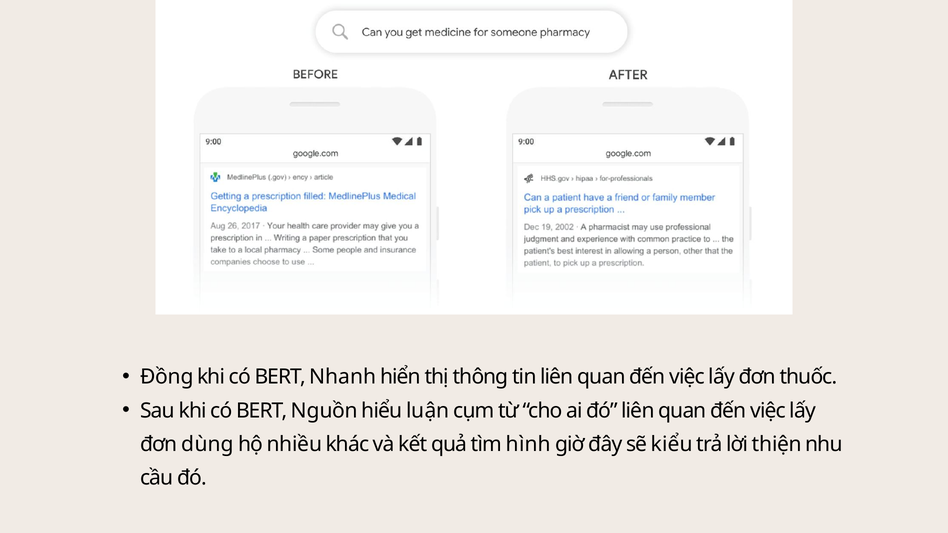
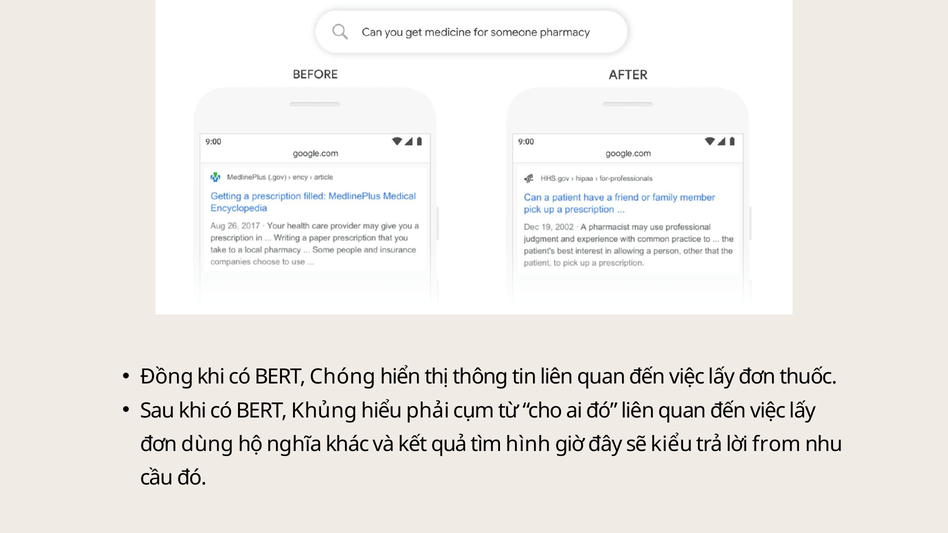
Nhanh: Nhanh -> Chóng (343, 377)
Nguồn: Nguồn -> Khủng (324, 411)
luận: luận -> phải (428, 411)
nhiều: nhiều -> nghĩa (294, 445)
thiện: thiện -> from (777, 445)
